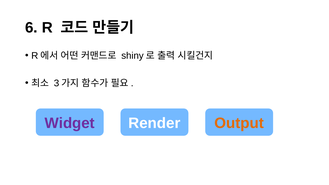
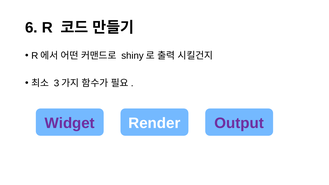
Output colour: orange -> purple (239, 123)
